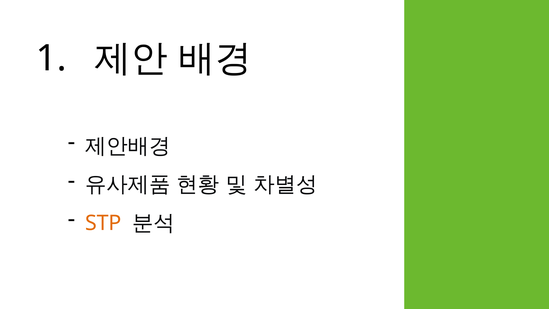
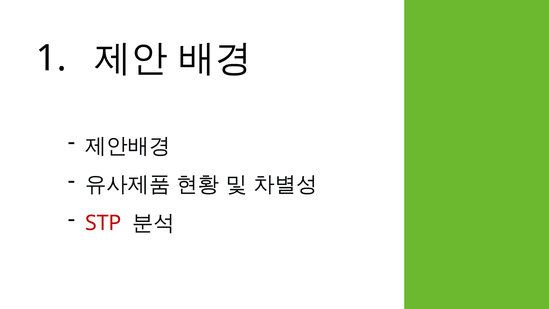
STP colour: orange -> red (103, 223)
